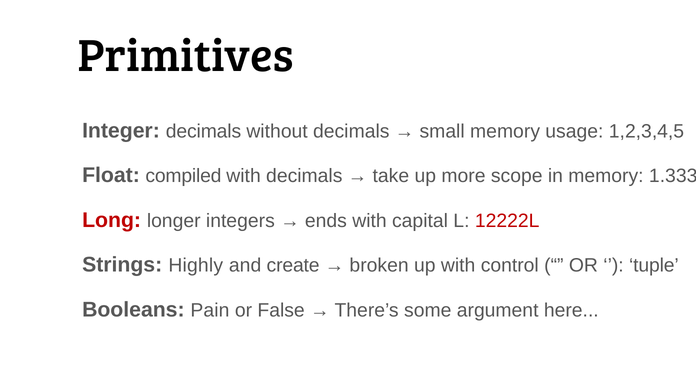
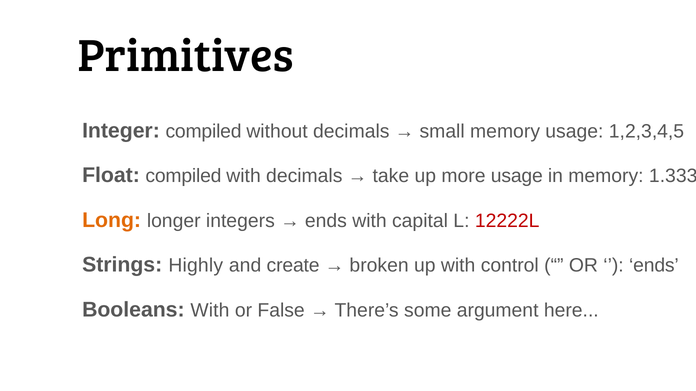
Integer decimals: decimals -> compiled (204, 132)
more scope: scope -> usage (517, 176)
Long colour: red -> orange (112, 220)
tuple: tuple -> ends (654, 266)
Booleans Pain: Pain -> With (210, 311)
